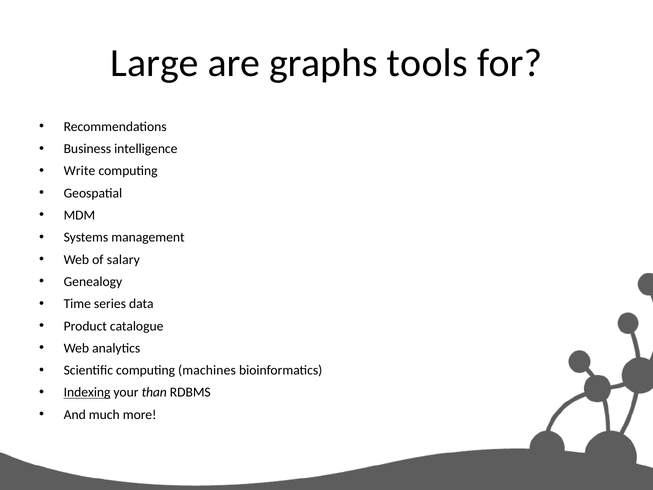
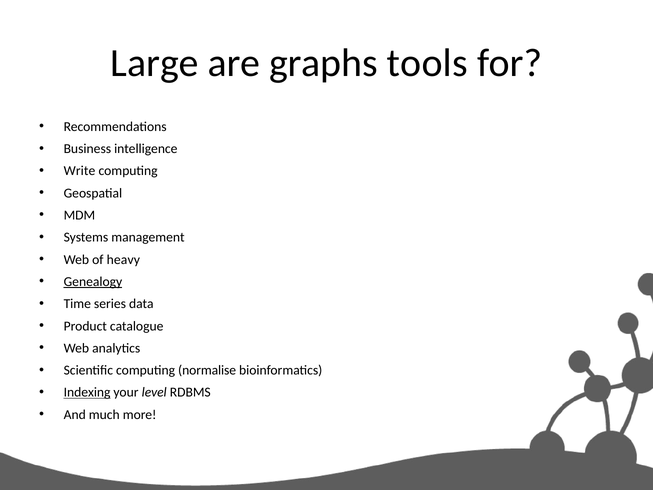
salary: salary -> heavy (123, 259)
Genealogy underline: none -> present (93, 282)
machines: machines -> normalise (207, 370)
than: than -> level (154, 392)
